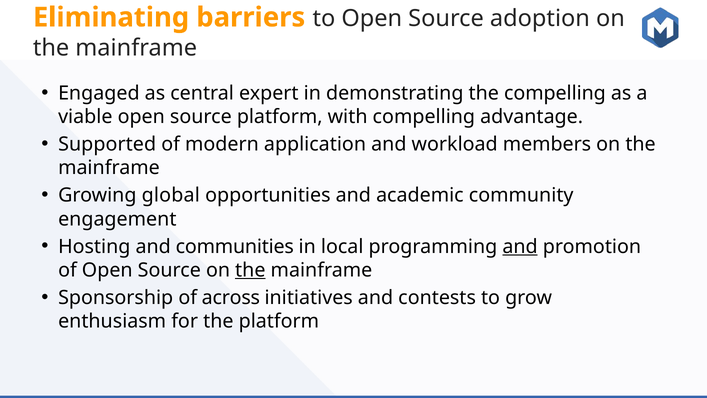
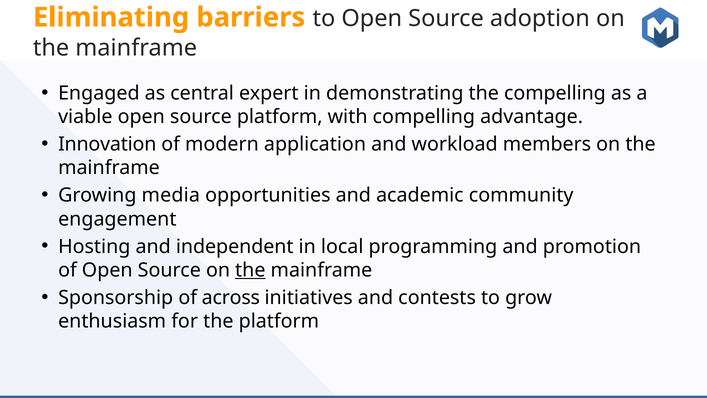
Supported: Supported -> Innovation (107, 144)
global: global -> media (171, 195)
communities: communities -> independent (235, 246)
and underline: present -> none (520, 246)
